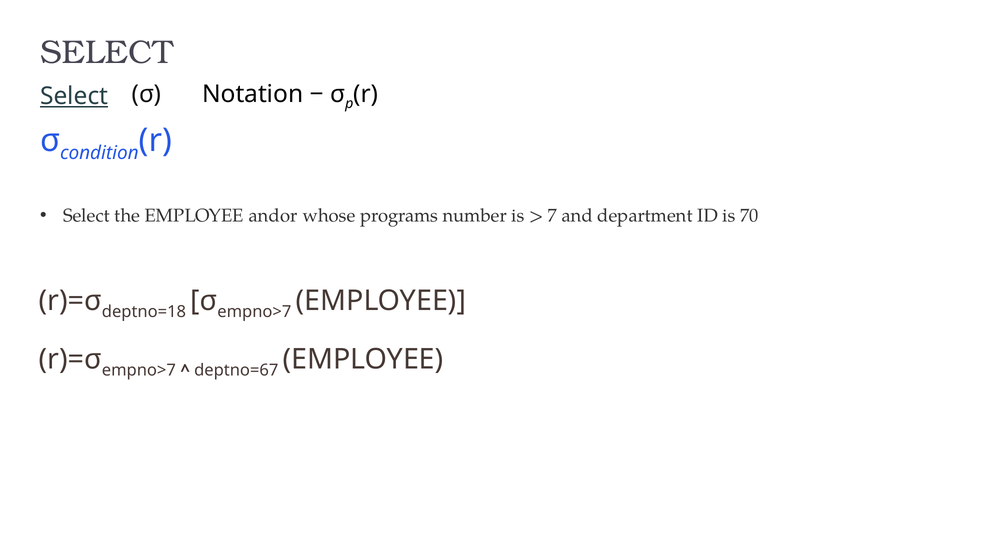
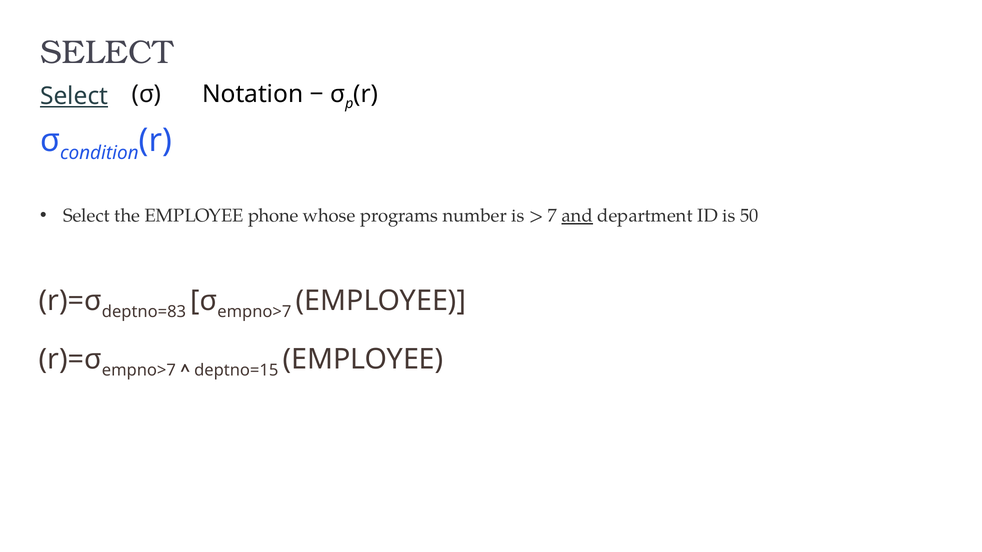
andor: andor -> phone (273, 216)
and underline: none -> present (577, 216)
70: 70 -> 50 (749, 216)
deptno=18: deptno=18 -> deptno=83 (144, 312)
deptno=67: deptno=67 -> deptno=15 (236, 371)
